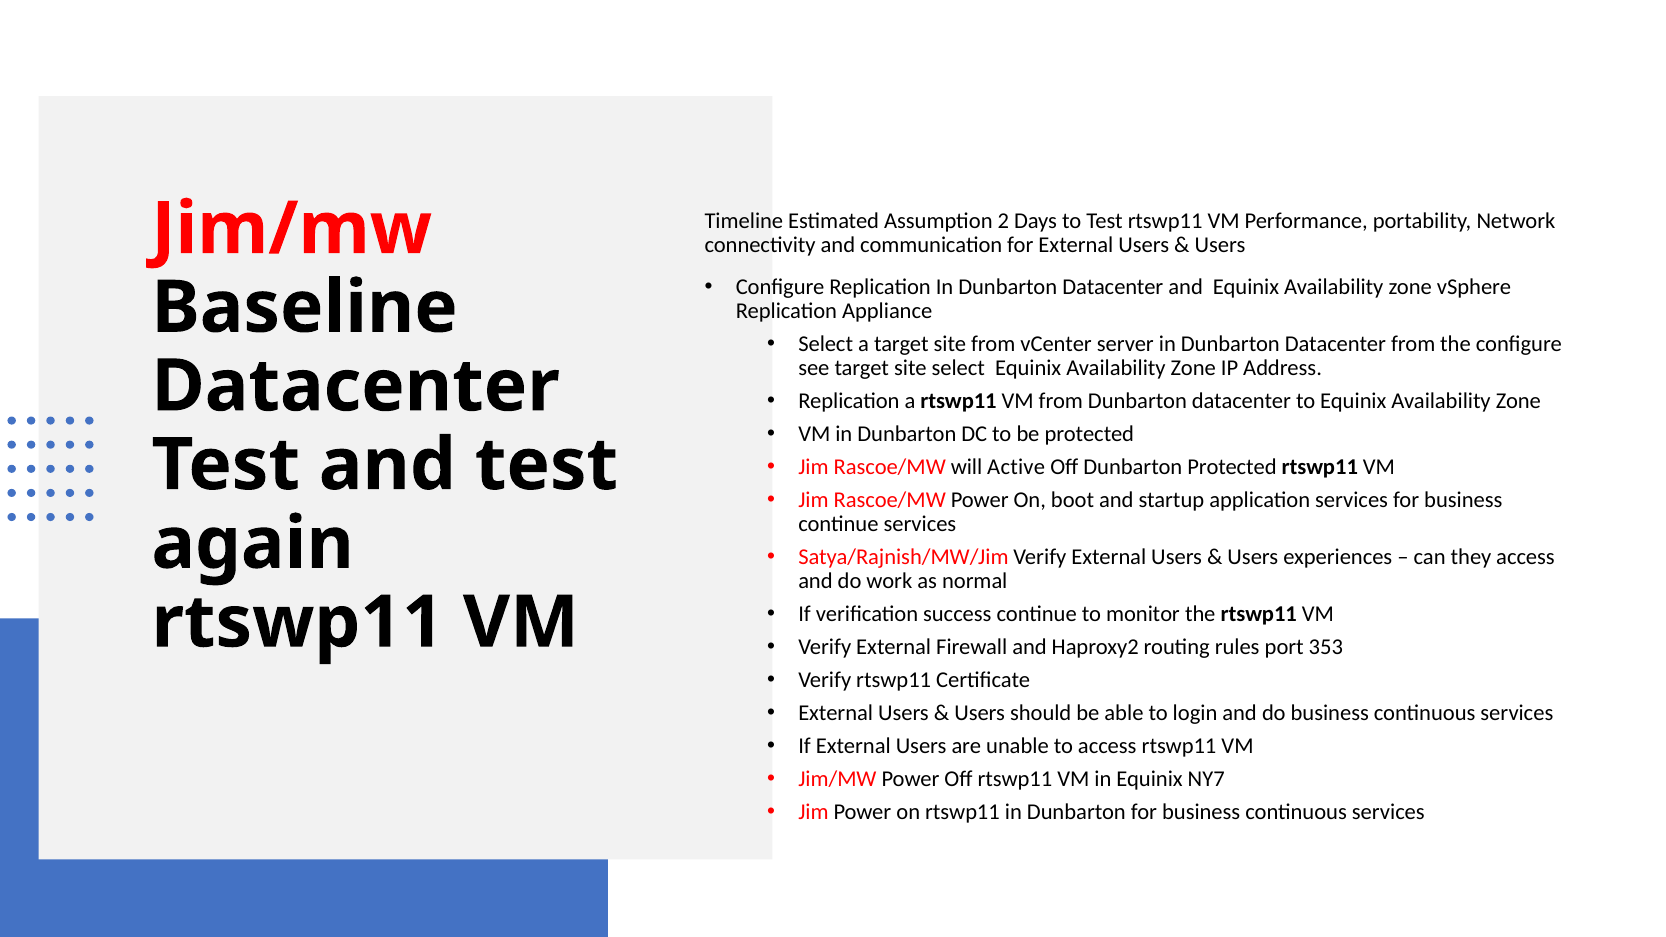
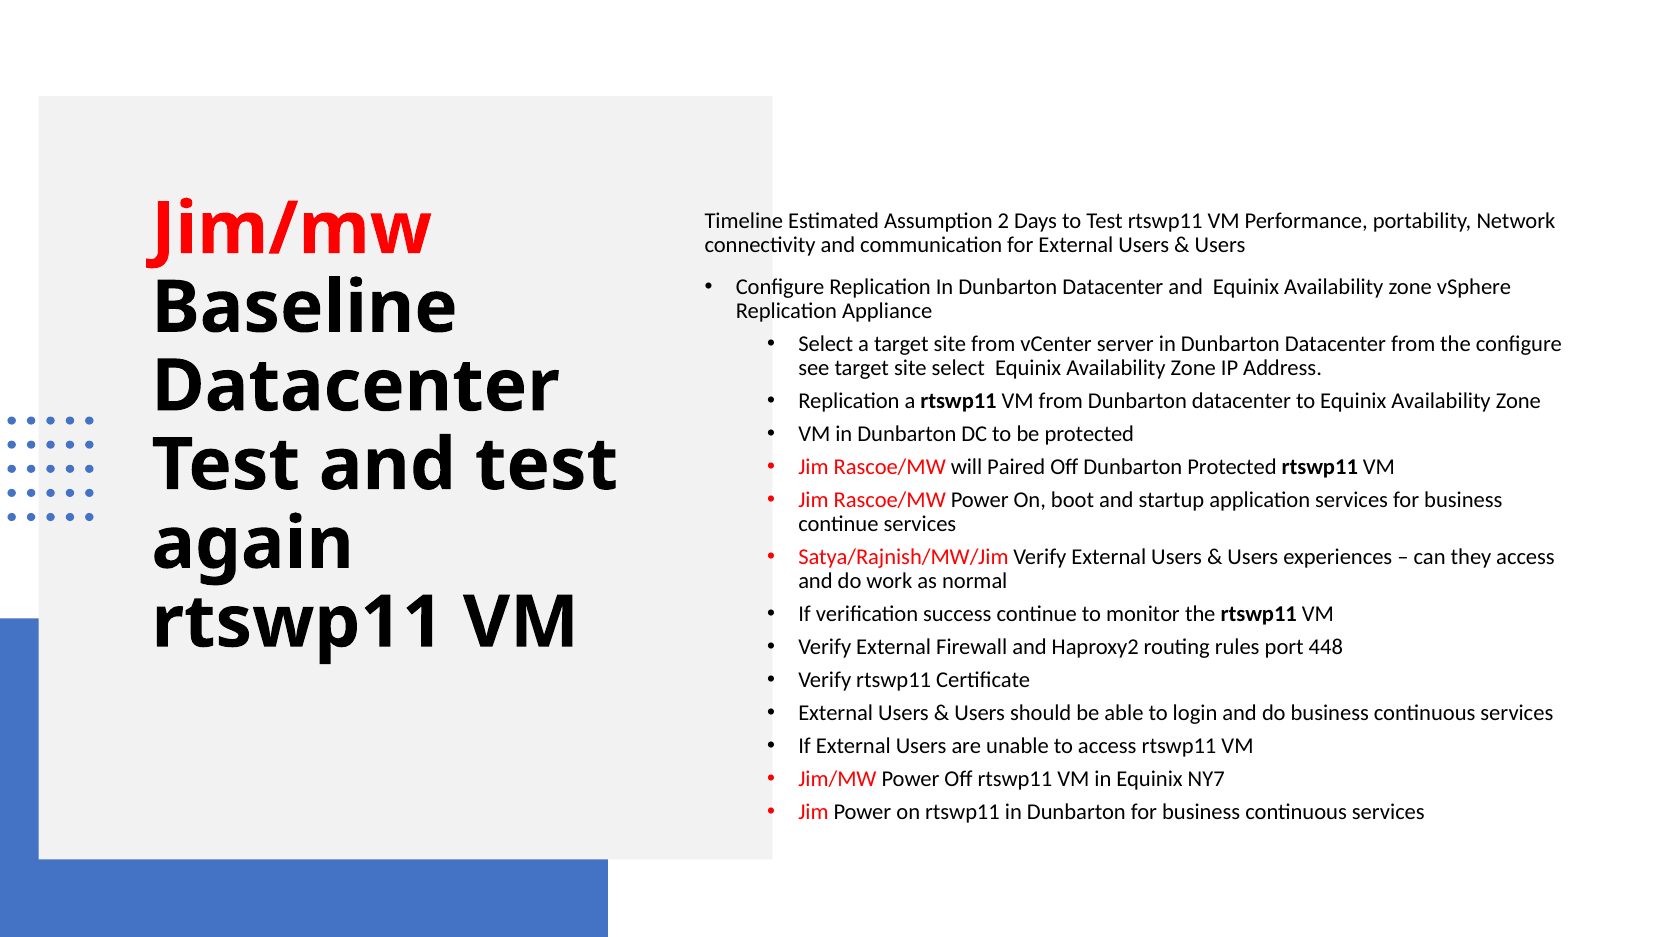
Active: Active -> Paired (1016, 467)
353: 353 -> 448 (1326, 647)
